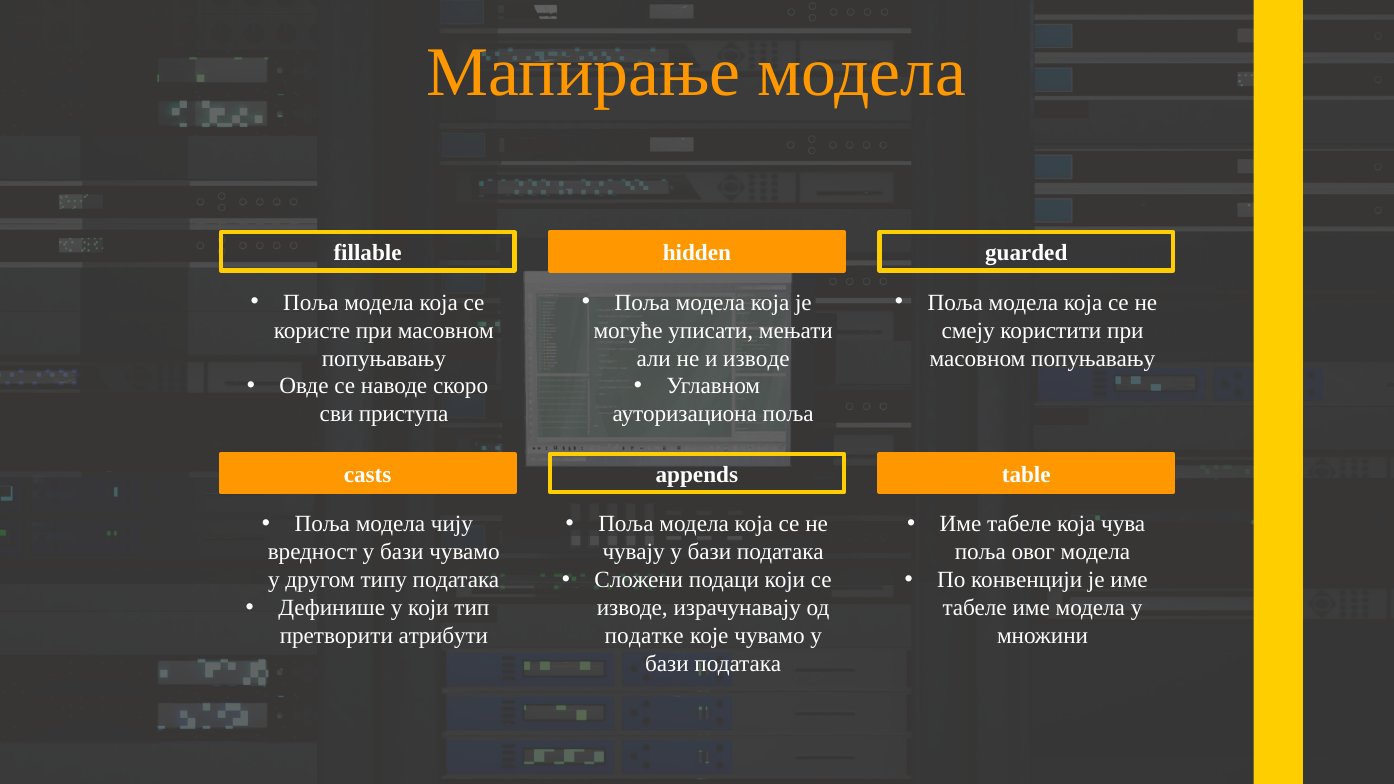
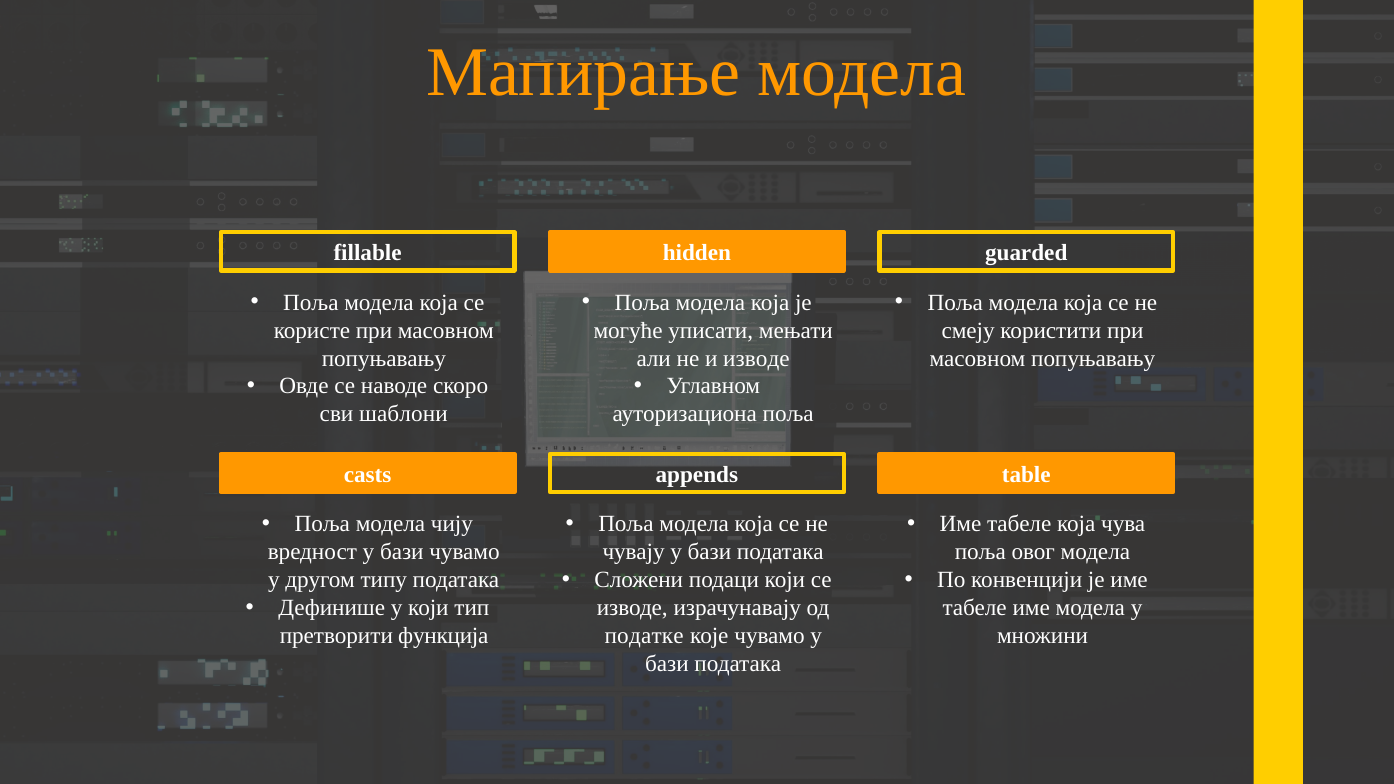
приступа: приступа -> шаблони (403, 414)
атрибути: атрибути -> функција (443, 636)
